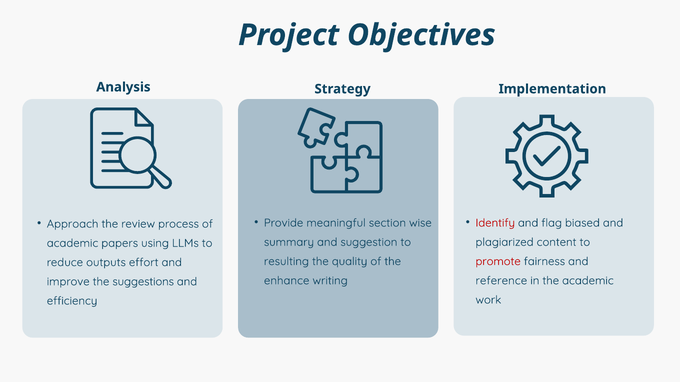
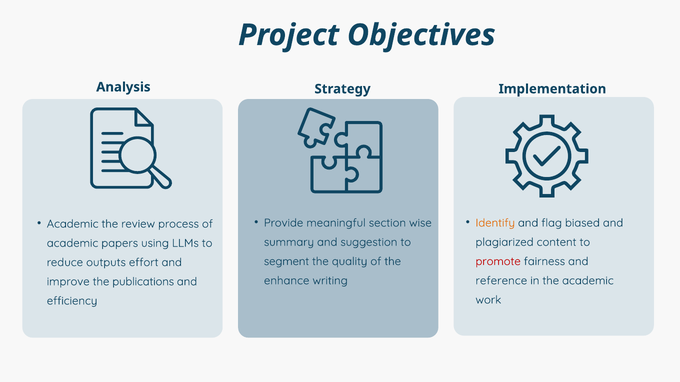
Identify colour: red -> orange (495, 223)
Approach: Approach -> Academic (73, 224)
resulting: resulting -> segment (287, 262)
suggestions: suggestions -> publications (143, 282)
